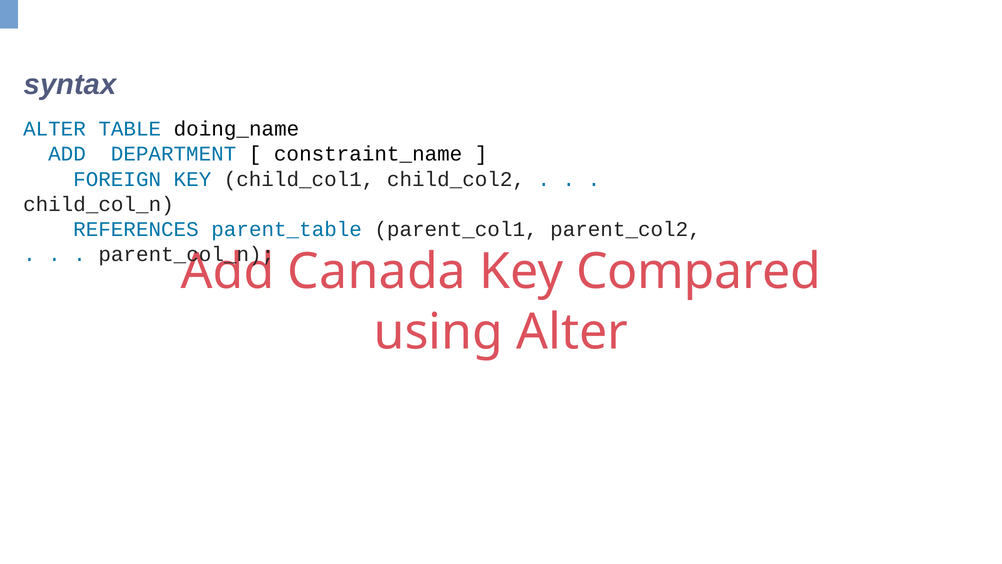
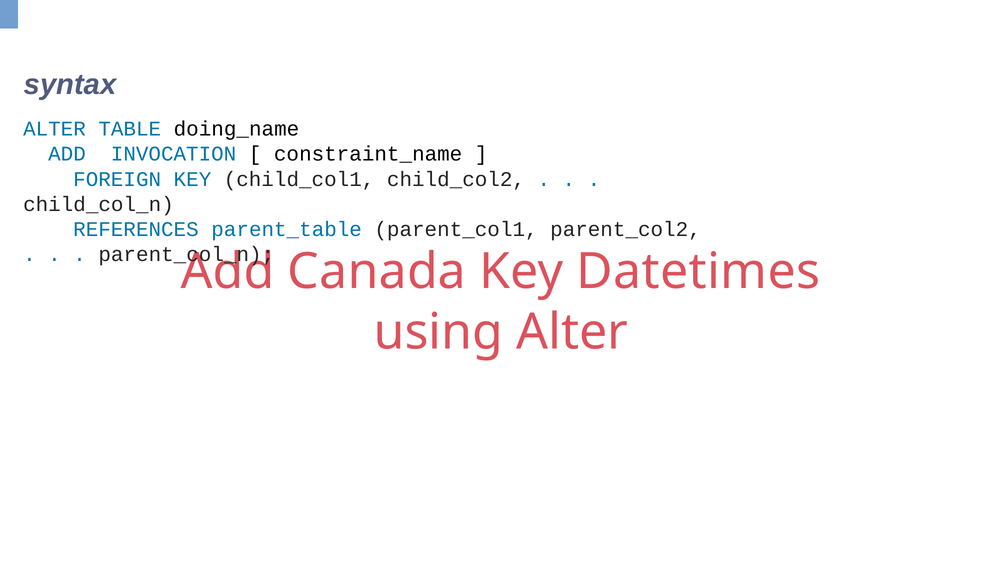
DEPARTMENT: DEPARTMENT -> INVOCATION (174, 154)
Compared: Compared -> Datetimes (698, 272)
